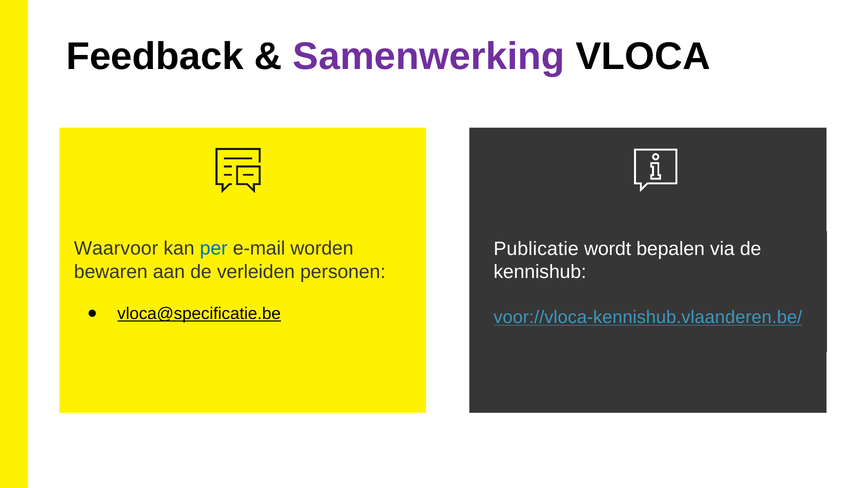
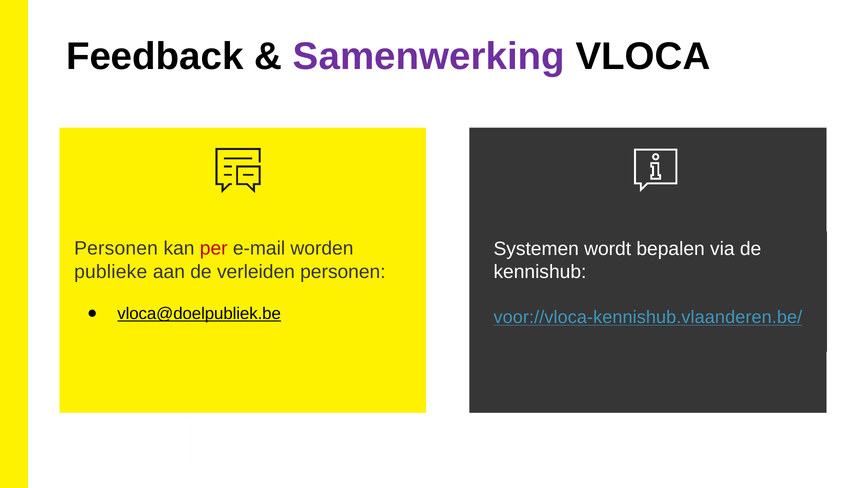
Waarvoor: Waarvoor -> Personen (116, 248)
per colour: blue -> red (214, 248)
Publicatie: Publicatie -> Systemen (536, 249)
bewaren: bewaren -> publieke (111, 272)
vloca@specificatie.be: vloca@specificatie.be -> vloca@doelpubliek.be (199, 313)
